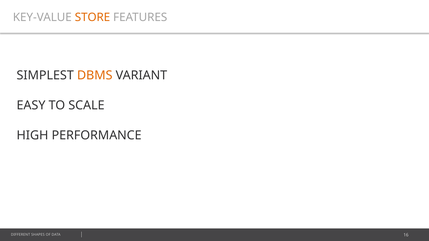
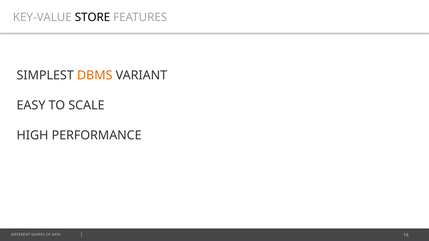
STORE colour: orange -> black (92, 17)
